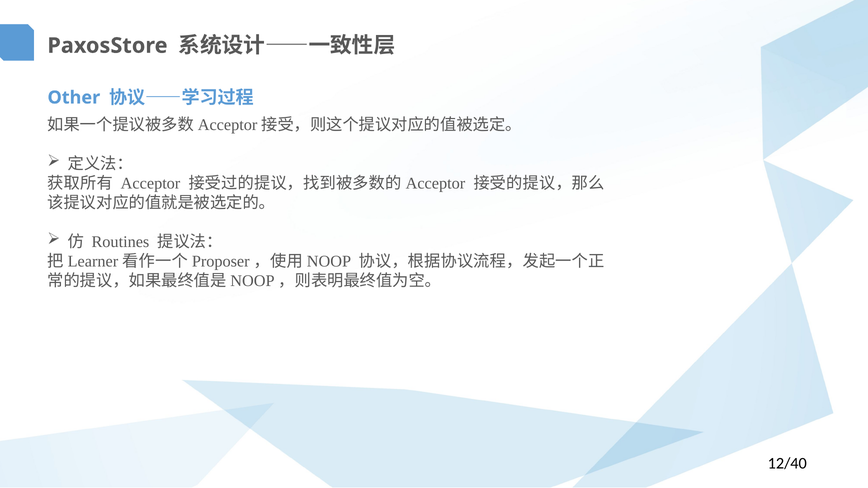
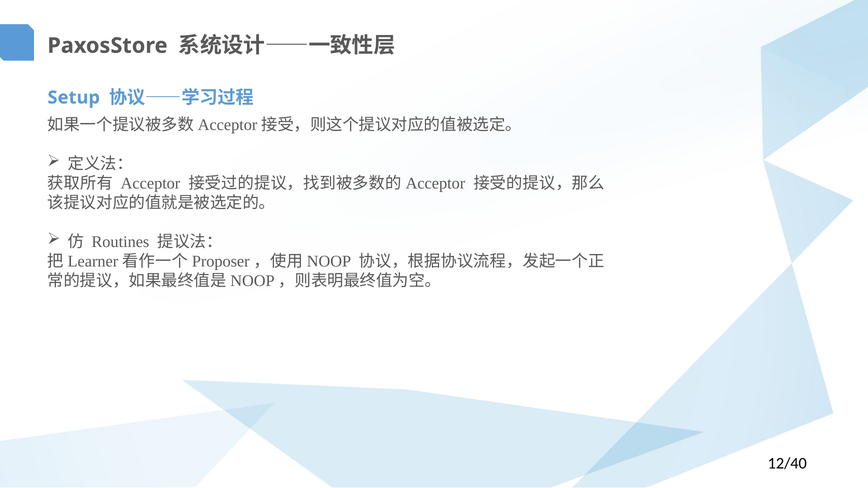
Other: Other -> Setup (74, 98)
